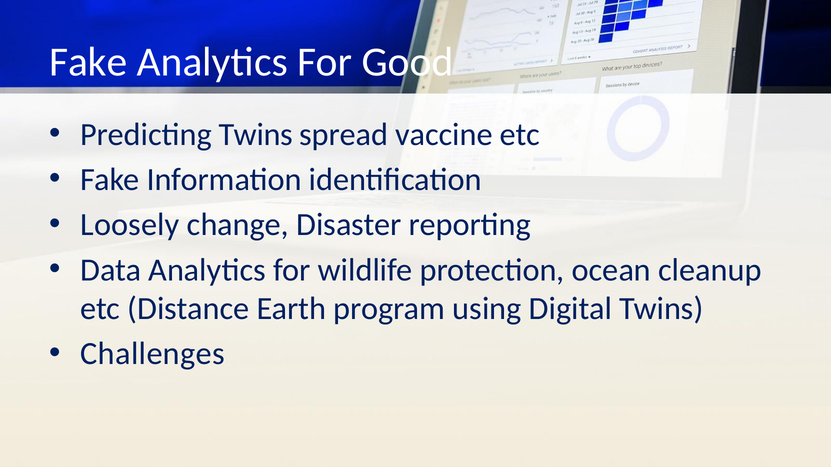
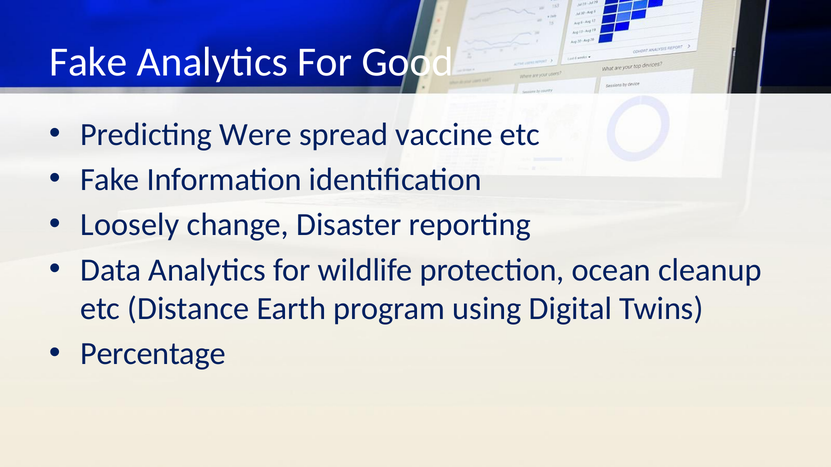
Predicting Twins: Twins -> Were (255, 135)
Challenges: Challenges -> Percentage (153, 354)
